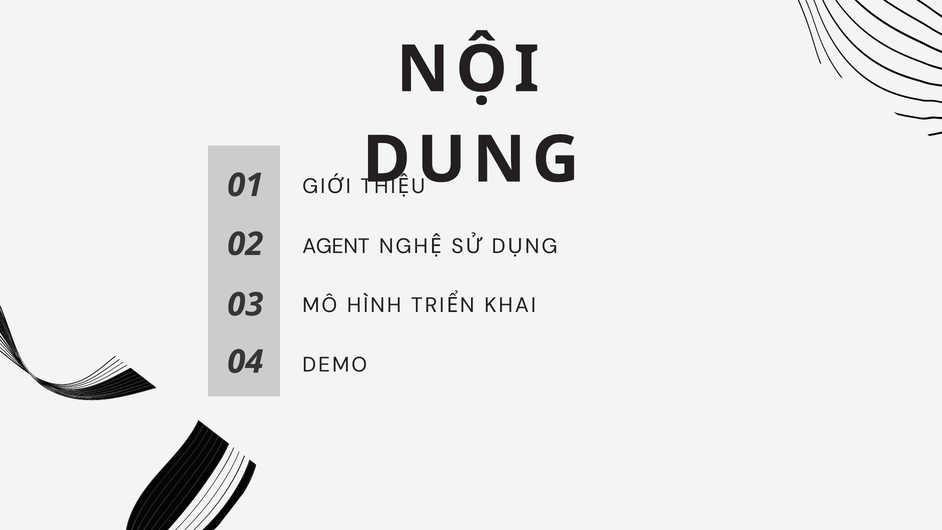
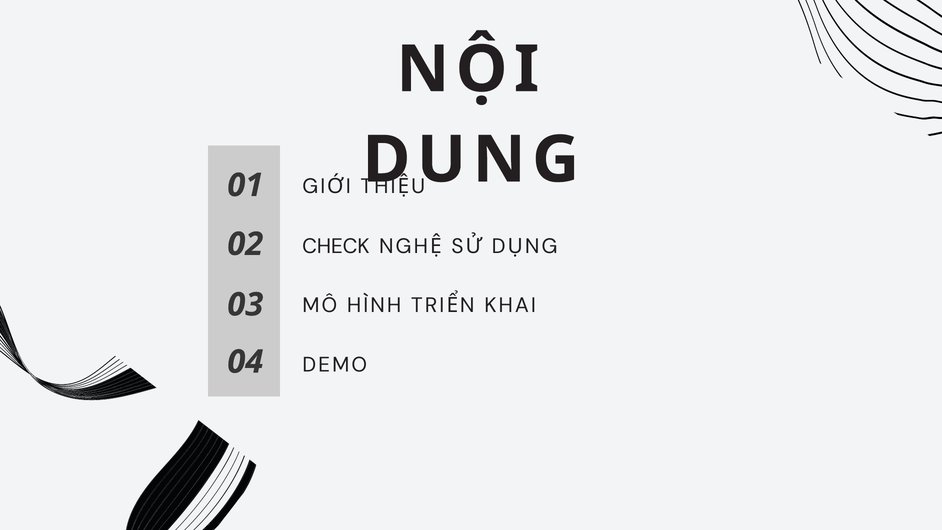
AGENT: AGENT -> CHECK (336, 246)
